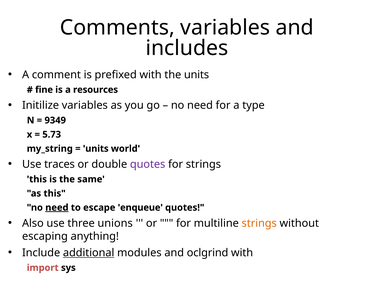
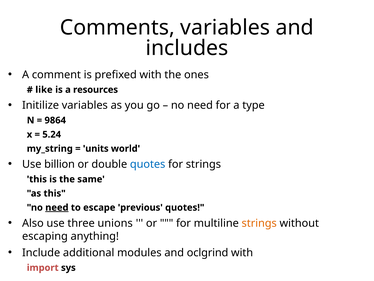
the units: units -> ones (196, 75)
fine: fine -> like (44, 90)
9349: 9349 -> 9864 (55, 120)
5.73: 5.73 -> 5.24 (52, 134)
traces: traces -> billion (60, 164)
quotes colour: purple -> blue (148, 164)
enqueue: enqueue -> previous (140, 207)
additional underline: present -> none (89, 252)
